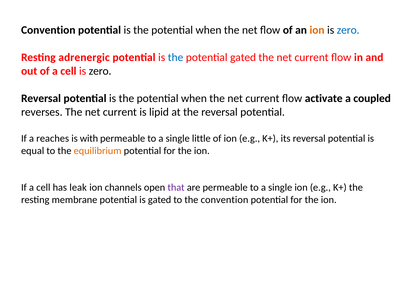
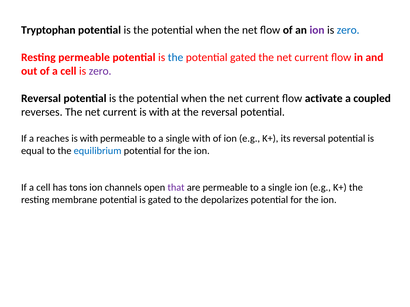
Convention: Convention -> Tryptophan (48, 30)
ion colour: orange -> purple (317, 30)
Resting adrenergic: adrenergic -> permeable (84, 57)
zero colour: black -> purple (100, 71)
current is lipid: lipid -> with (159, 112)
single little: little -> with (201, 139)
equilibrium colour: orange -> blue (98, 151)
leak: leak -> tons (78, 188)
the convention: convention -> depolarizes (225, 200)
